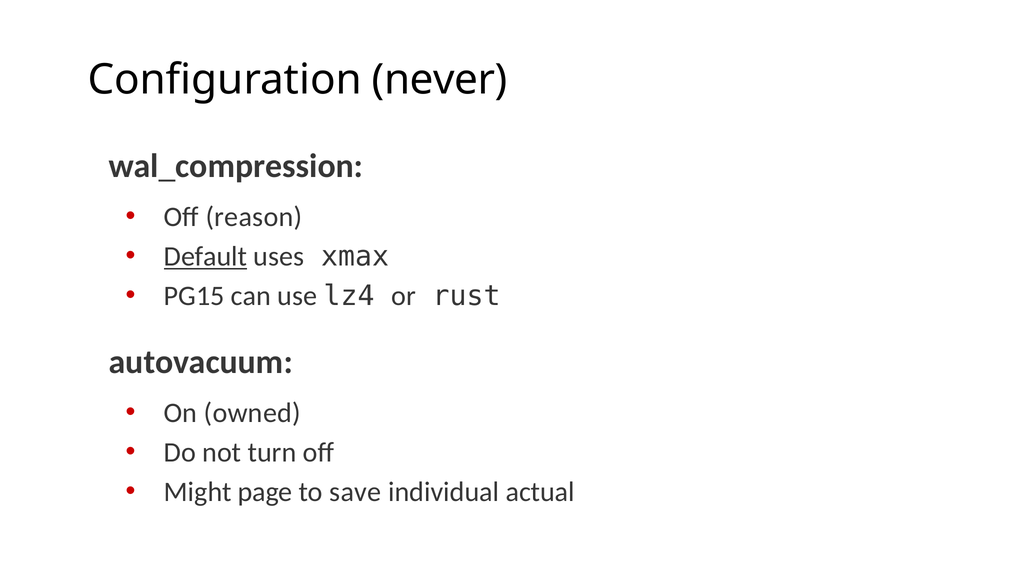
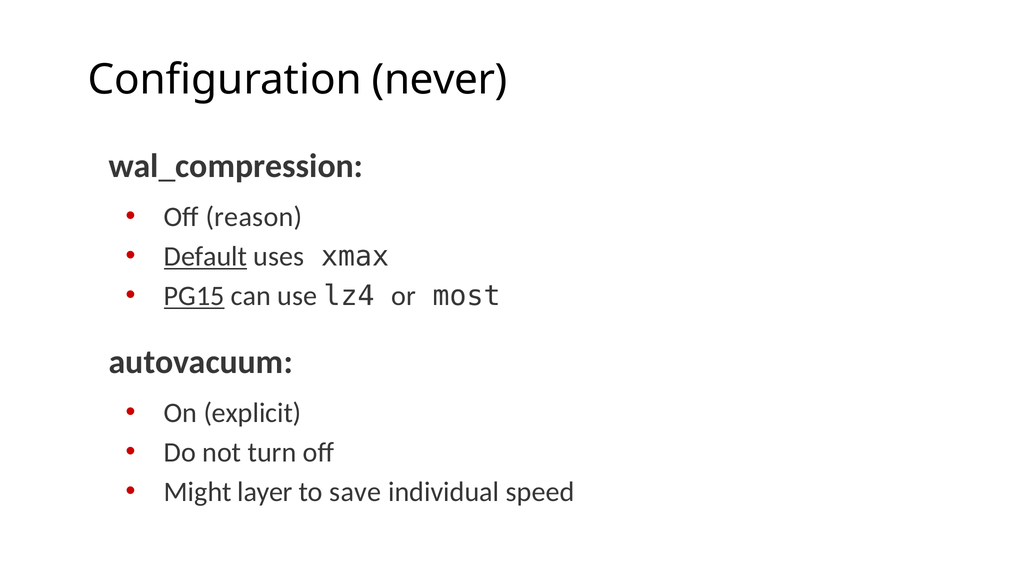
PG15 underline: none -> present (194, 296)
rust: rust -> most (467, 296)
owned: owned -> explicit (252, 413)
page: page -> layer (265, 492)
actual: actual -> speed (540, 492)
